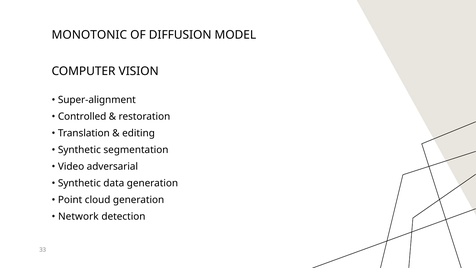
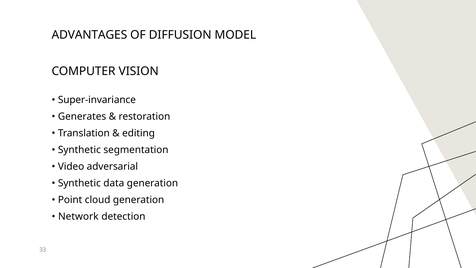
MONOTONIC: MONOTONIC -> ADVANTAGES (89, 35)
Super-alignment: Super-alignment -> Super-invariance (97, 100)
Controlled: Controlled -> Generates (82, 116)
